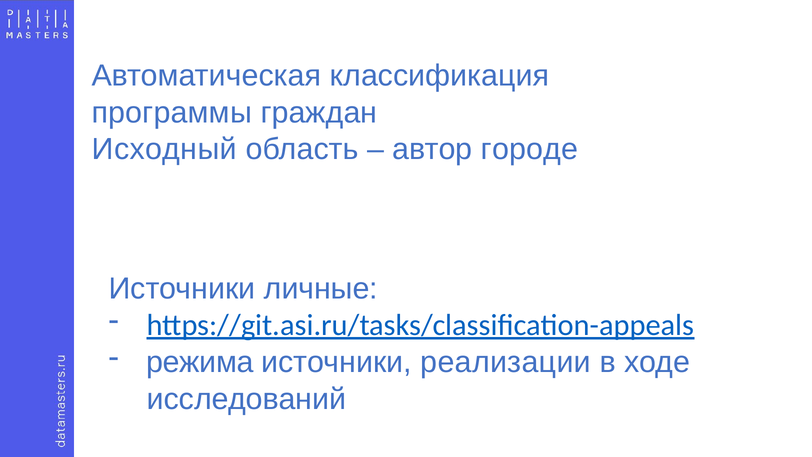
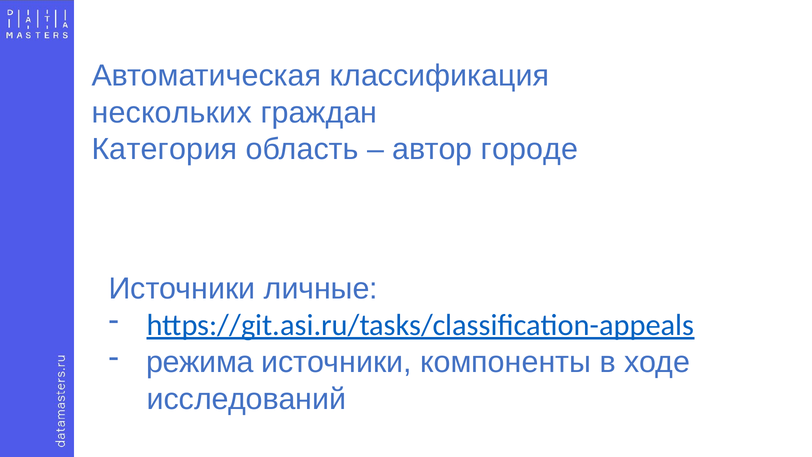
программы: программы -> нескольких (172, 112)
Исходный: Исходный -> Категория (164, 149)
реализации: реализации -> компоненты (506, 362)
